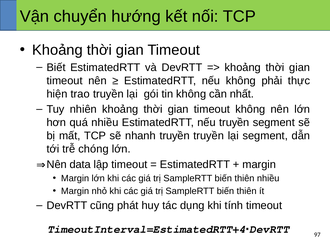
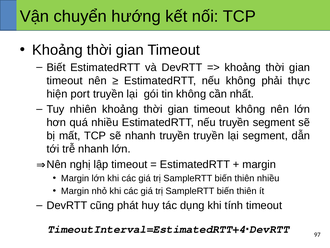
trao: trao -> port (80, 94)
trễ chóng: chóng -> nhanh (94, 149)
data: data -> nghị (80, 164)
